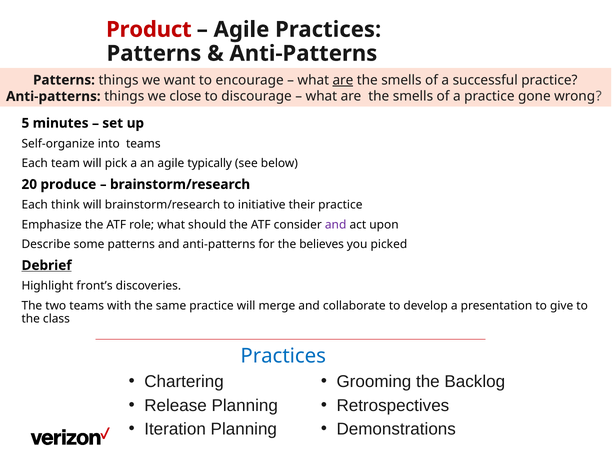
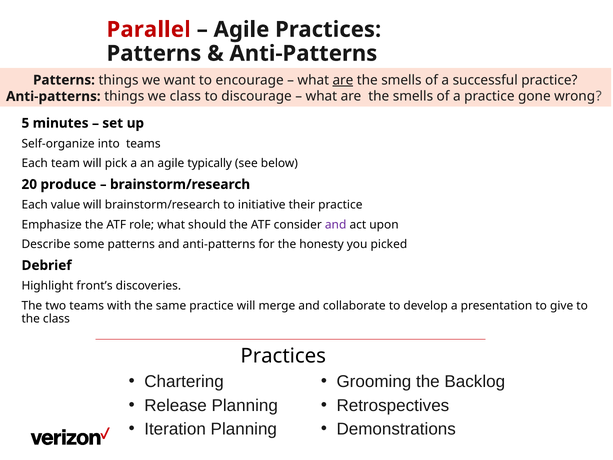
Product: Product -> Parallel (149, 30)
we close: close -> class (185, 96)
think: think -> value (66, 205)
believes: believes -> honesty (322, 244)
Debrief underline: present -> none (47, 265)
Practices colour: blue -> black (283, 356)
